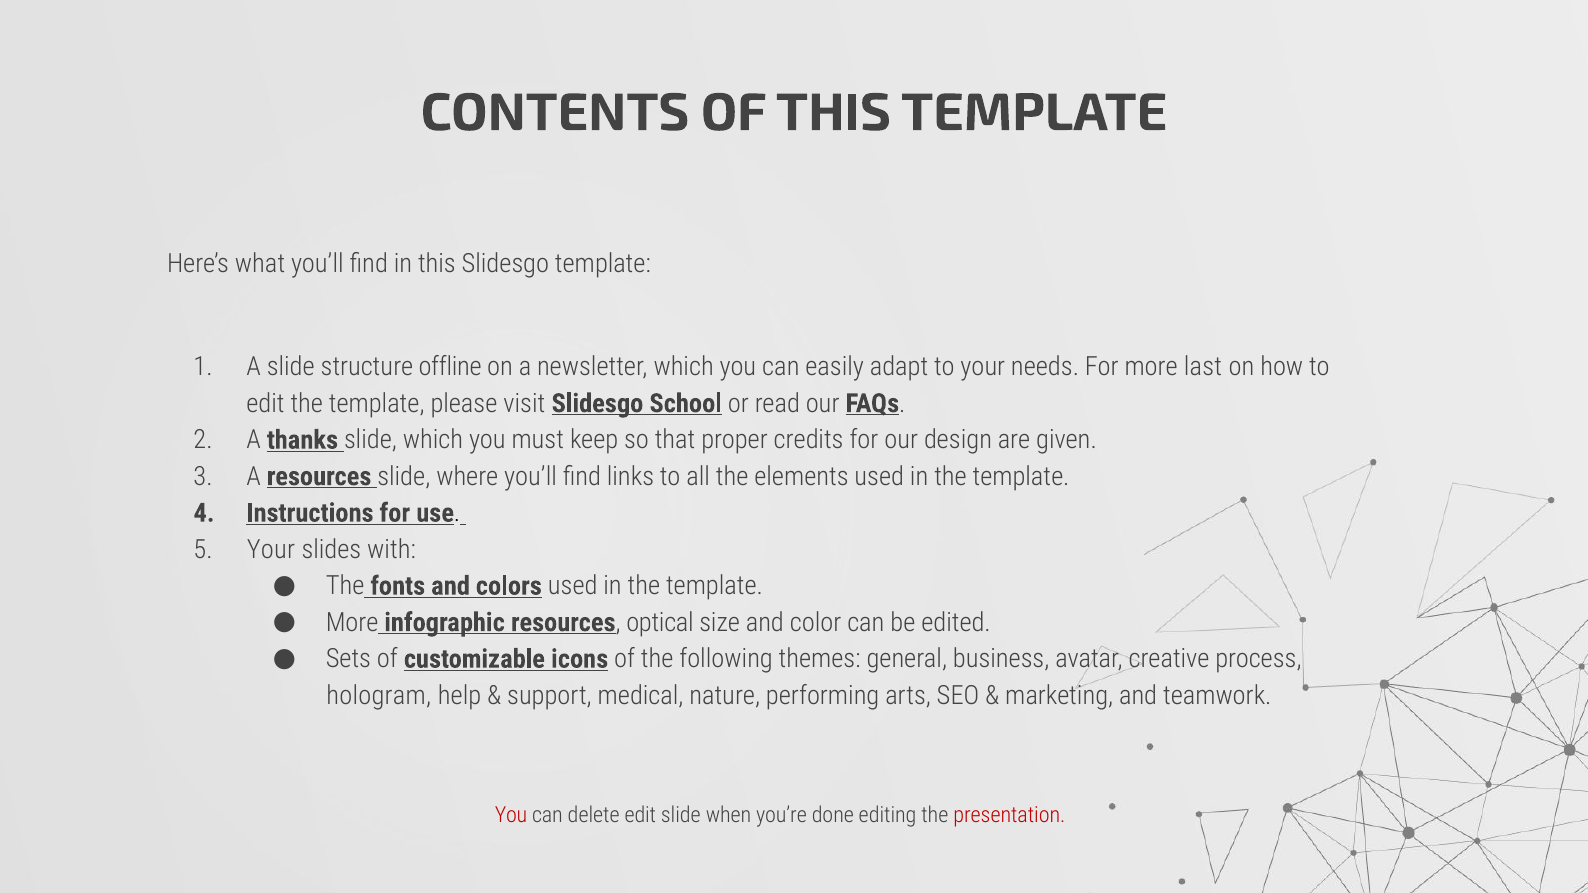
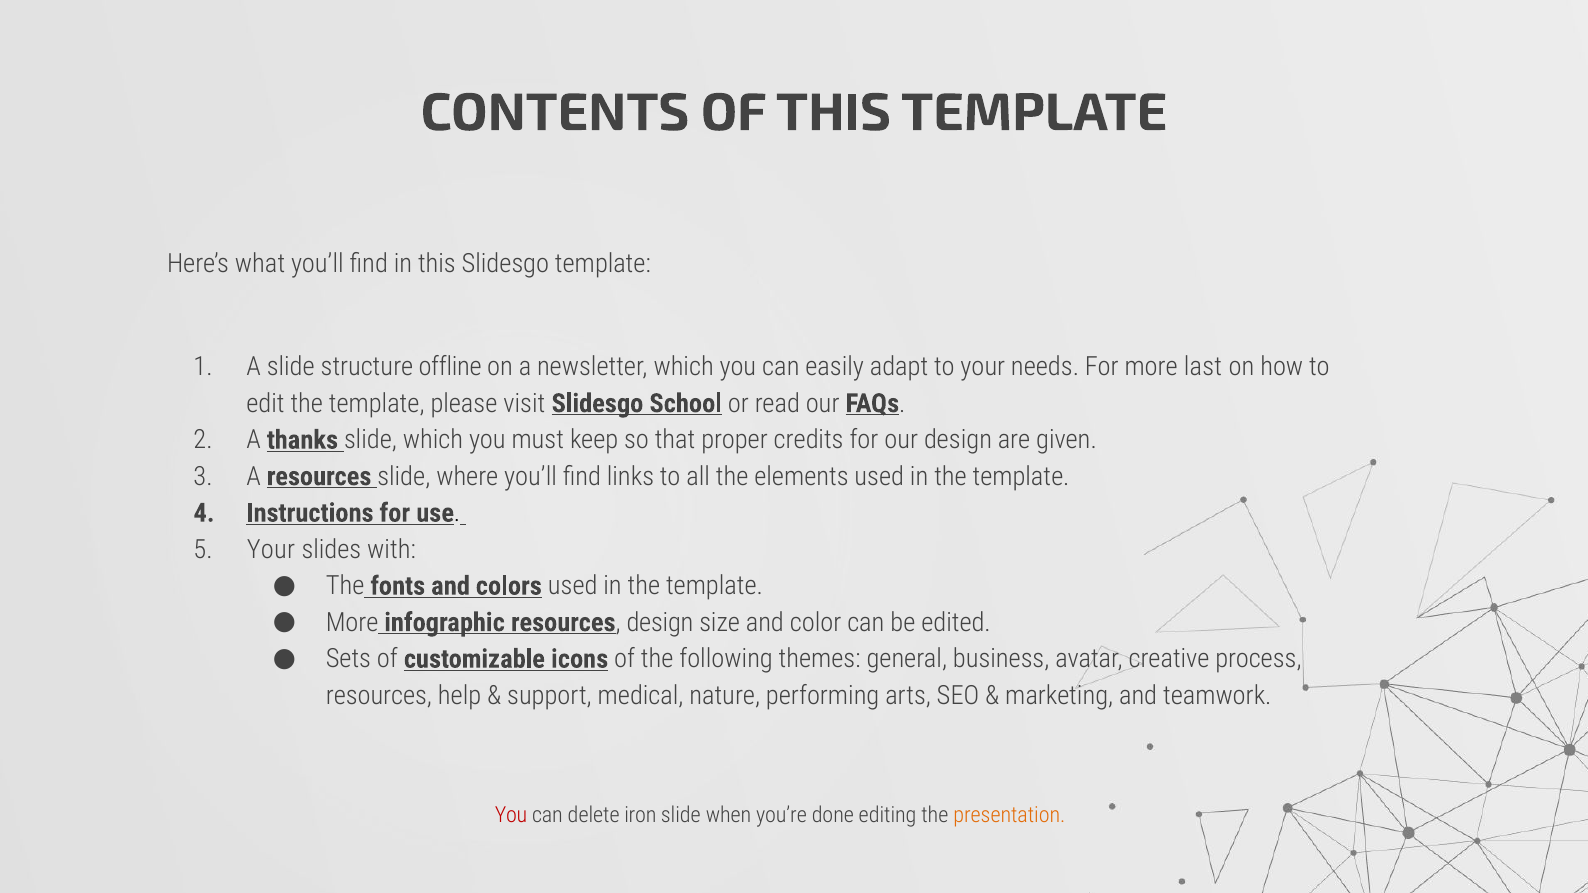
resources optical: optical -> design (660, 623)
hologram: hologram -> resources (379, 696)
delete edit: edit -> iron (640, 816)
presentation colour: red -> orange (1009, 816)
